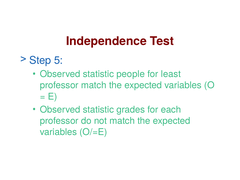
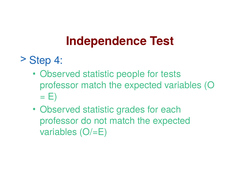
5: 5 -> 4 (59, 60)
least: least -> tests (171, 74)
